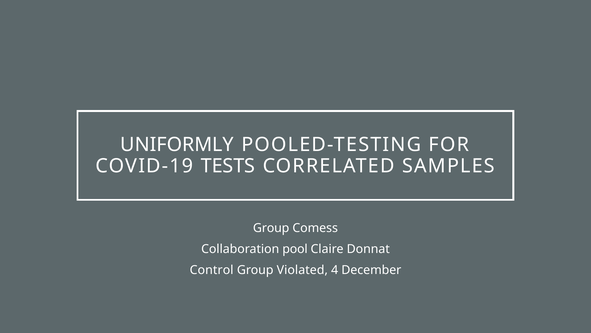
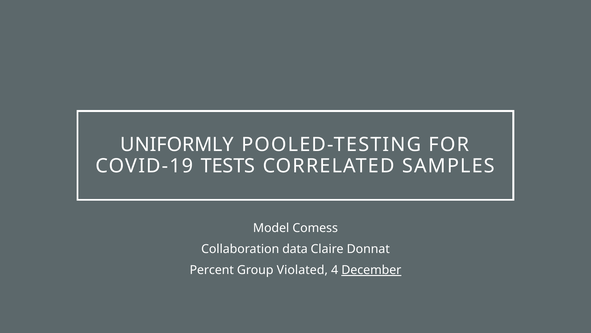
Group: Group -> Model (271, 228)
pool: pool -> data (295, 249)
Control: Control -> Percent (212, 270)
December underline: none -> present (371, 270)
